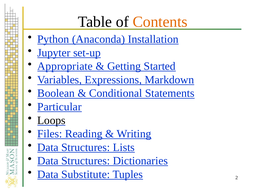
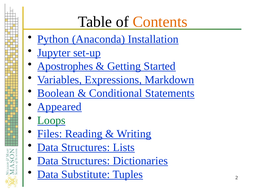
Appropriate: Appropriate -> Apostrophes (65, 66)
Particular: Particular -> Appeared (59, 107)
Loops colour: black -> green (51, 120)
